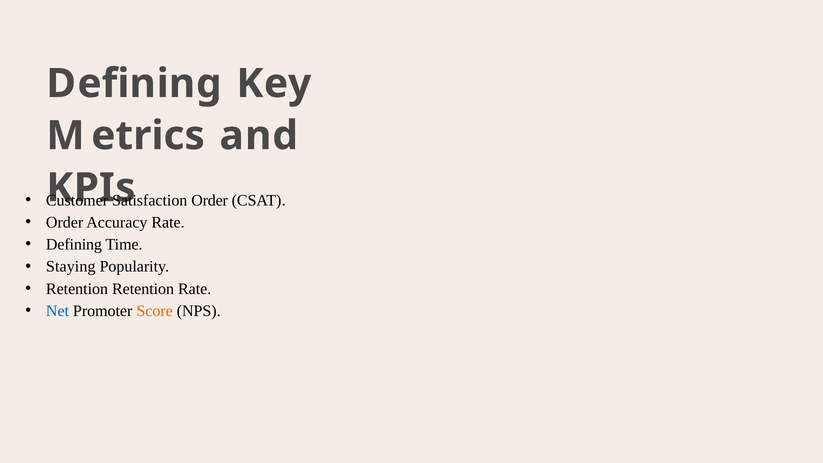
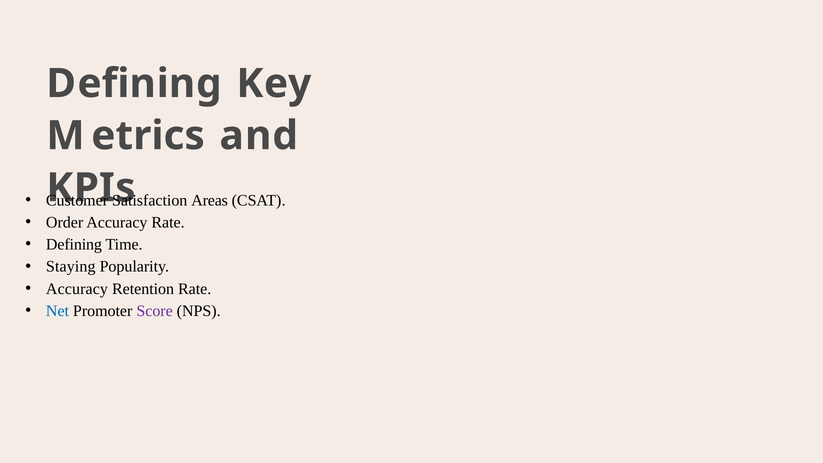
Satisfaction Order: Order -> Areas (210, 200)
Retention: Retention -> Accuracy (77, 289)
Score colour: orange -> purple (155, 311)
